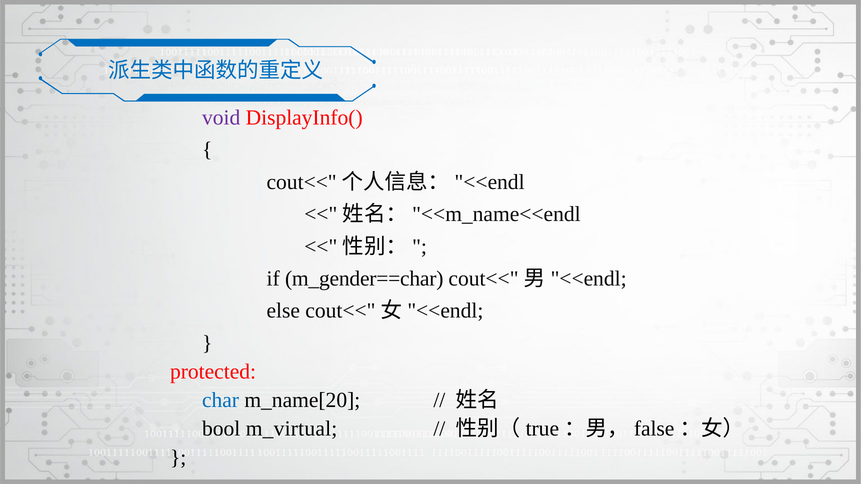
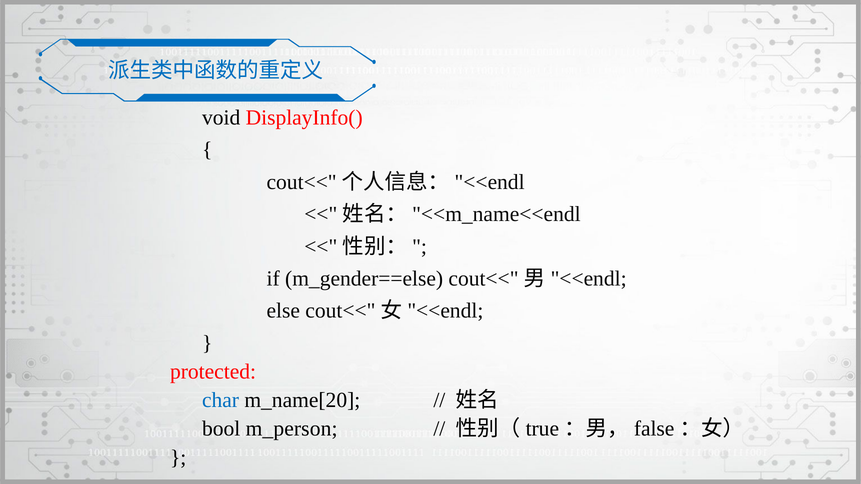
void colour: purple -> black (221, 118)
m_gender==char: m_gender==char -> m_gender==else (364, 279)
m_virtual: m_virtual -> m_person (292, 429)
